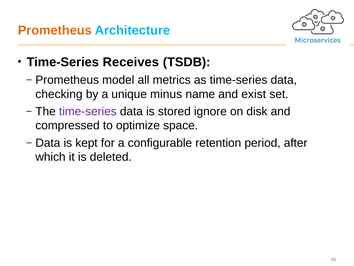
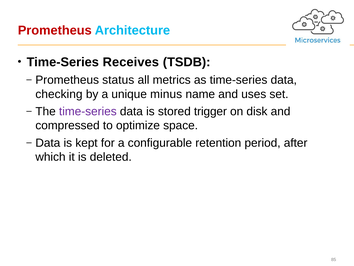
Prometheus colour: orange -> red (55, 30)
model: model -> status (118, 80)
exist: exist -> uses (254, 94)
ignore: ignore -> trigger (210, 111)
